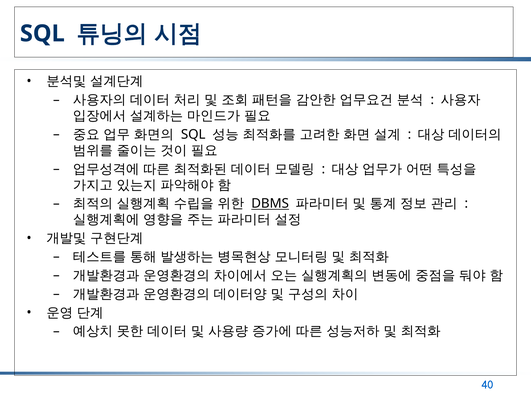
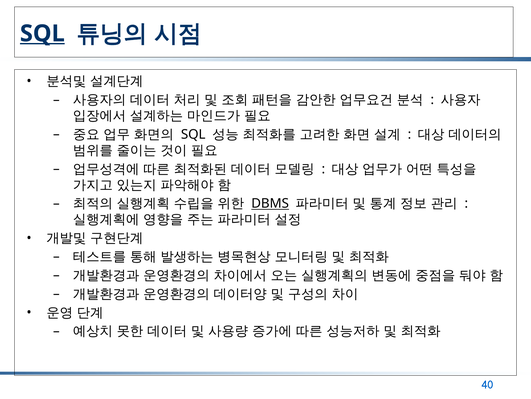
SQL underline: none -> present (42, 33)
